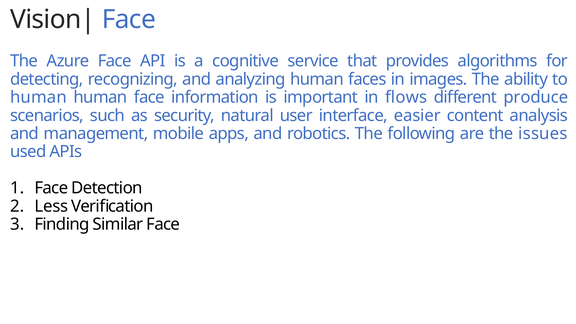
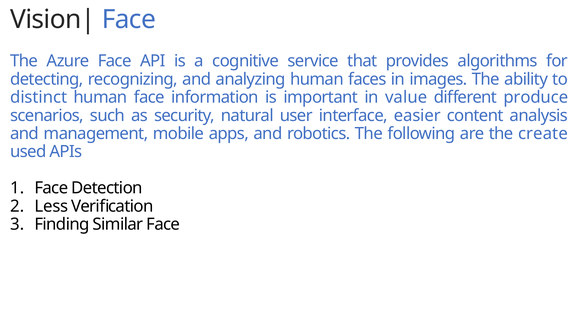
human: human -> distinct (39, 97)
flows: flows -> value (406, 97)
issues: issues -> create (543, 134)
